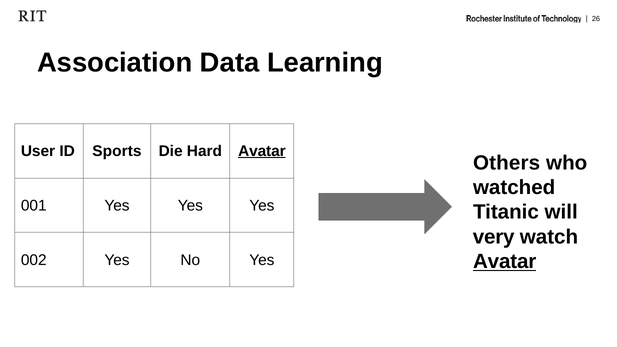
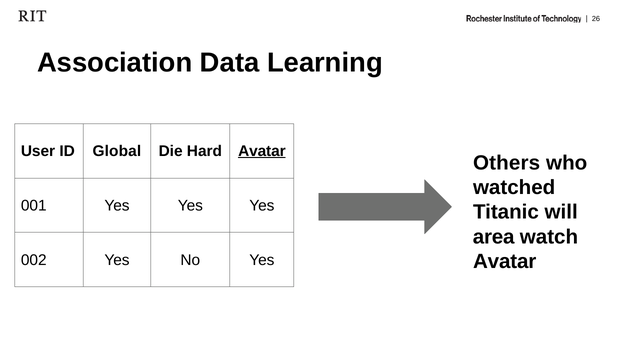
Sports: Sports -> Global (117, 151)
very: very -> area (494, 237)
Avatar underline: present -> none (505, 262)
